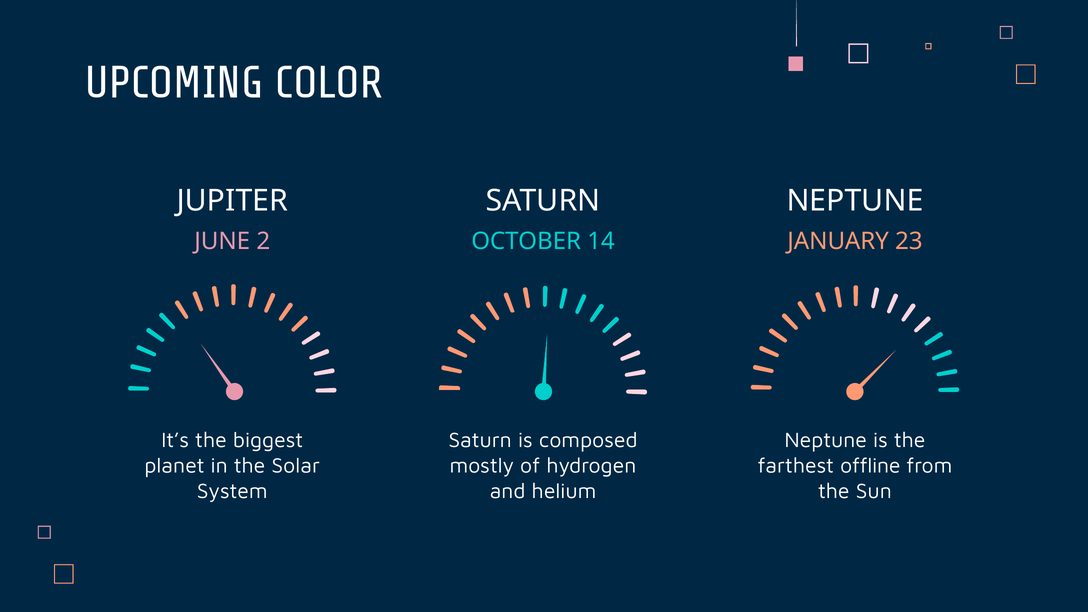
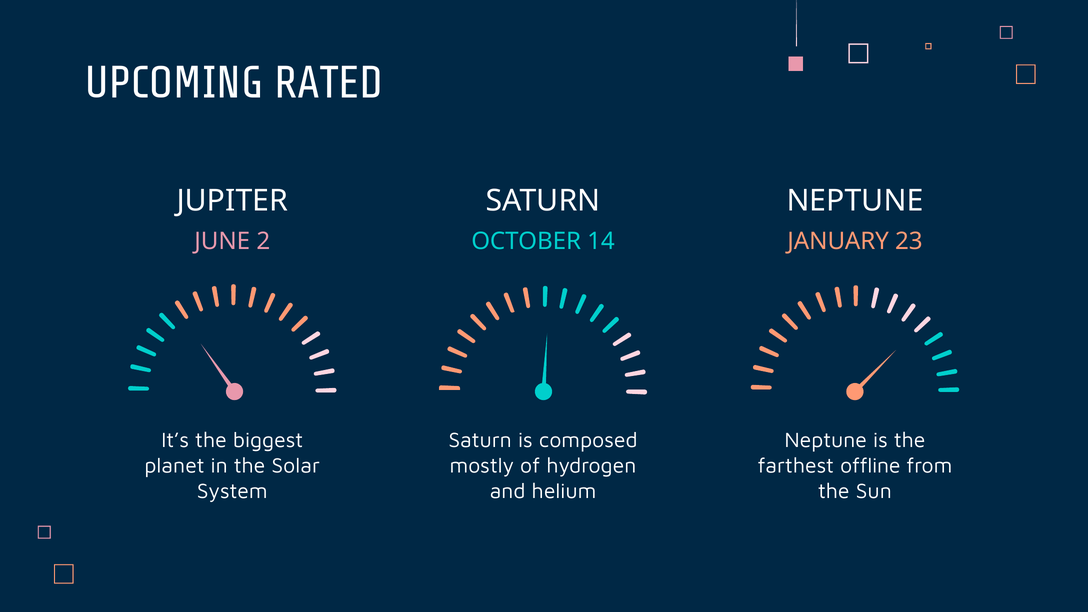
COLOR: COLOR -> RATED (329, 83)
